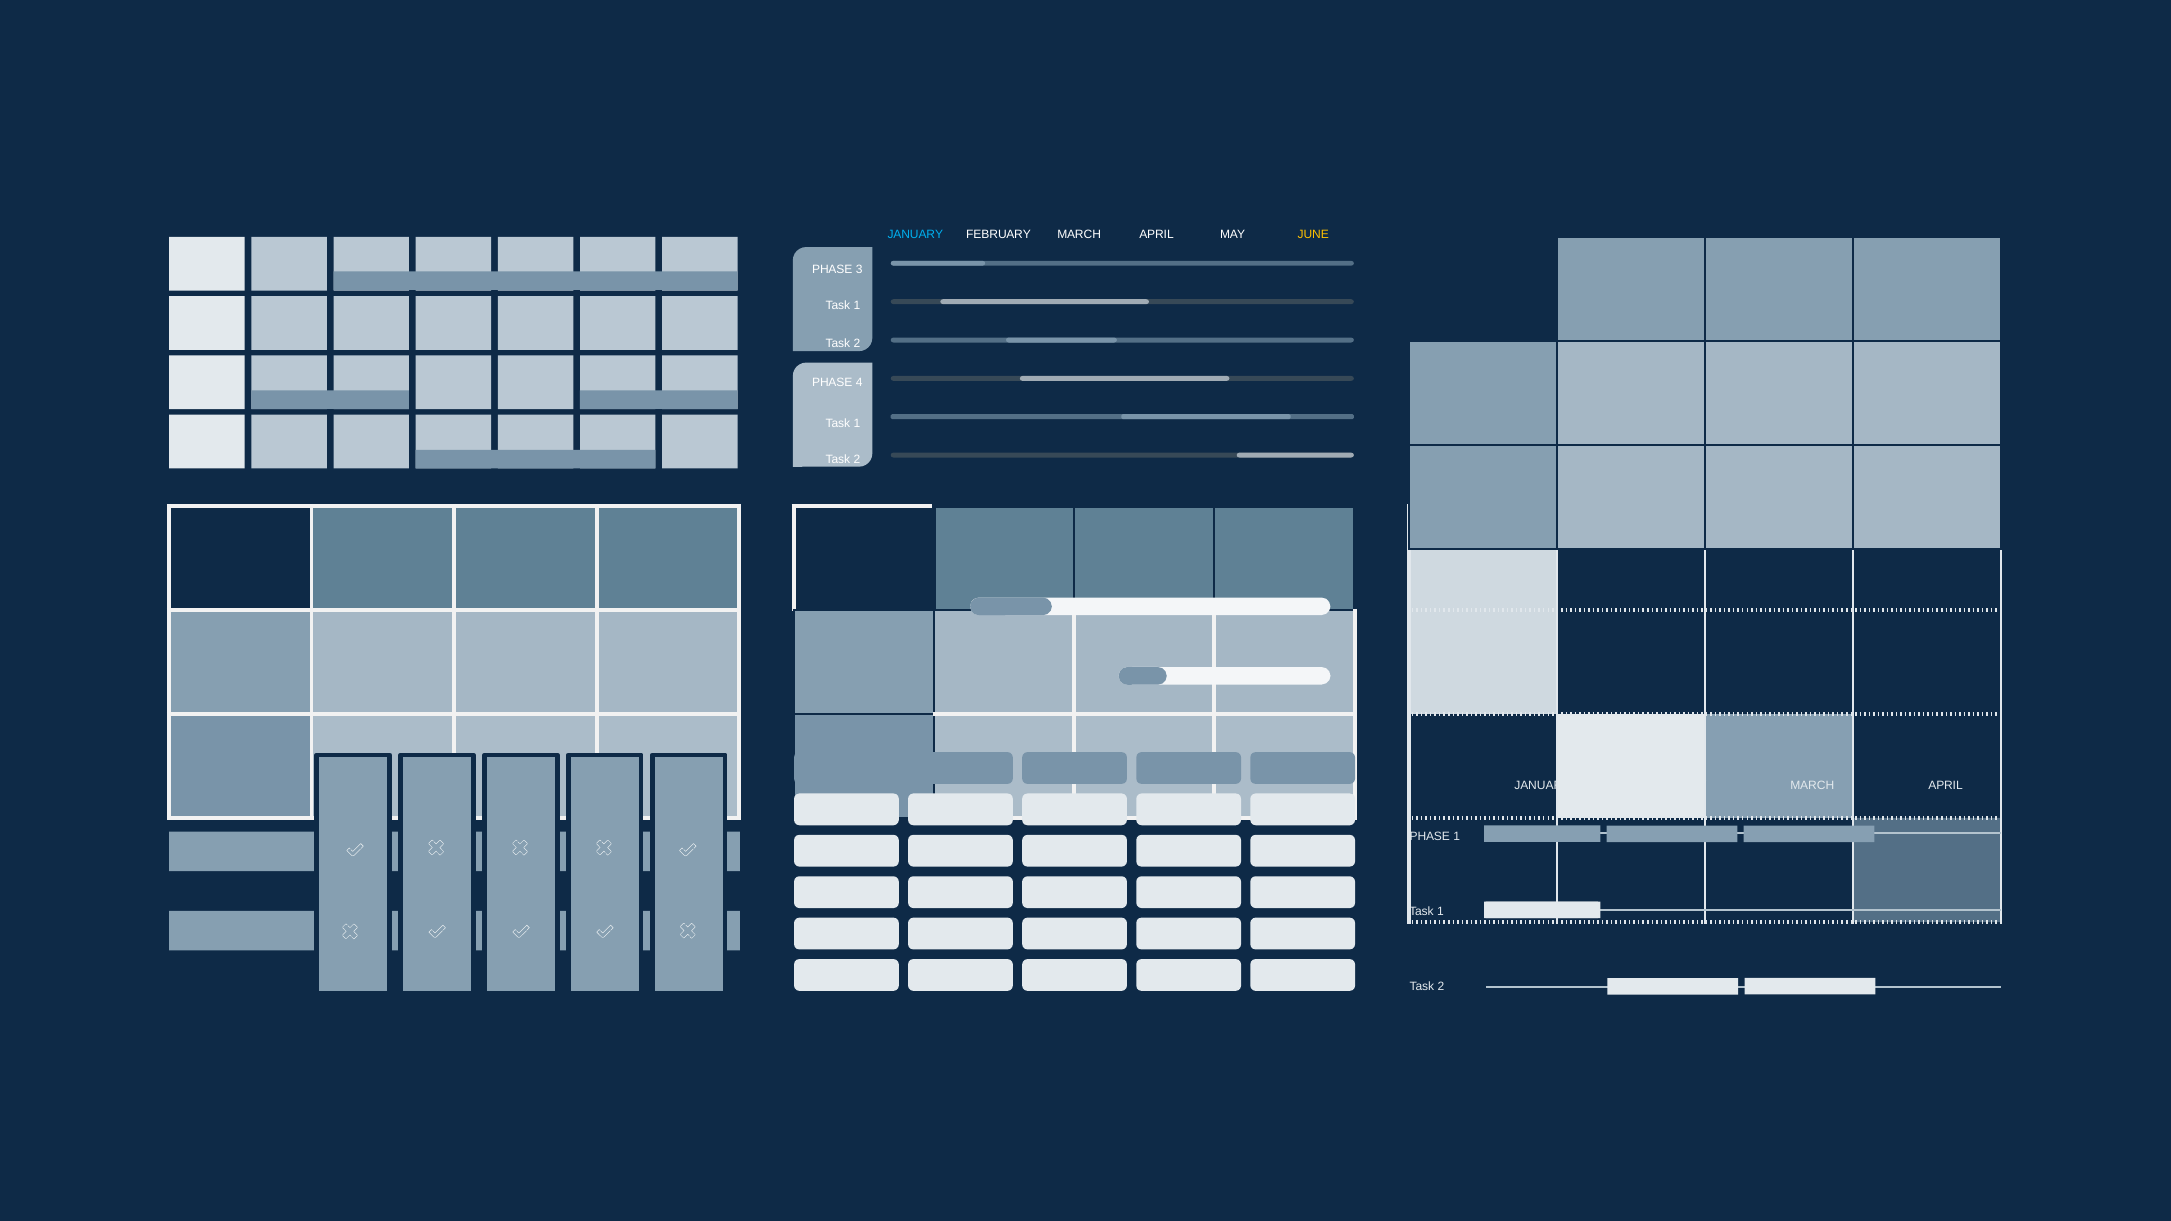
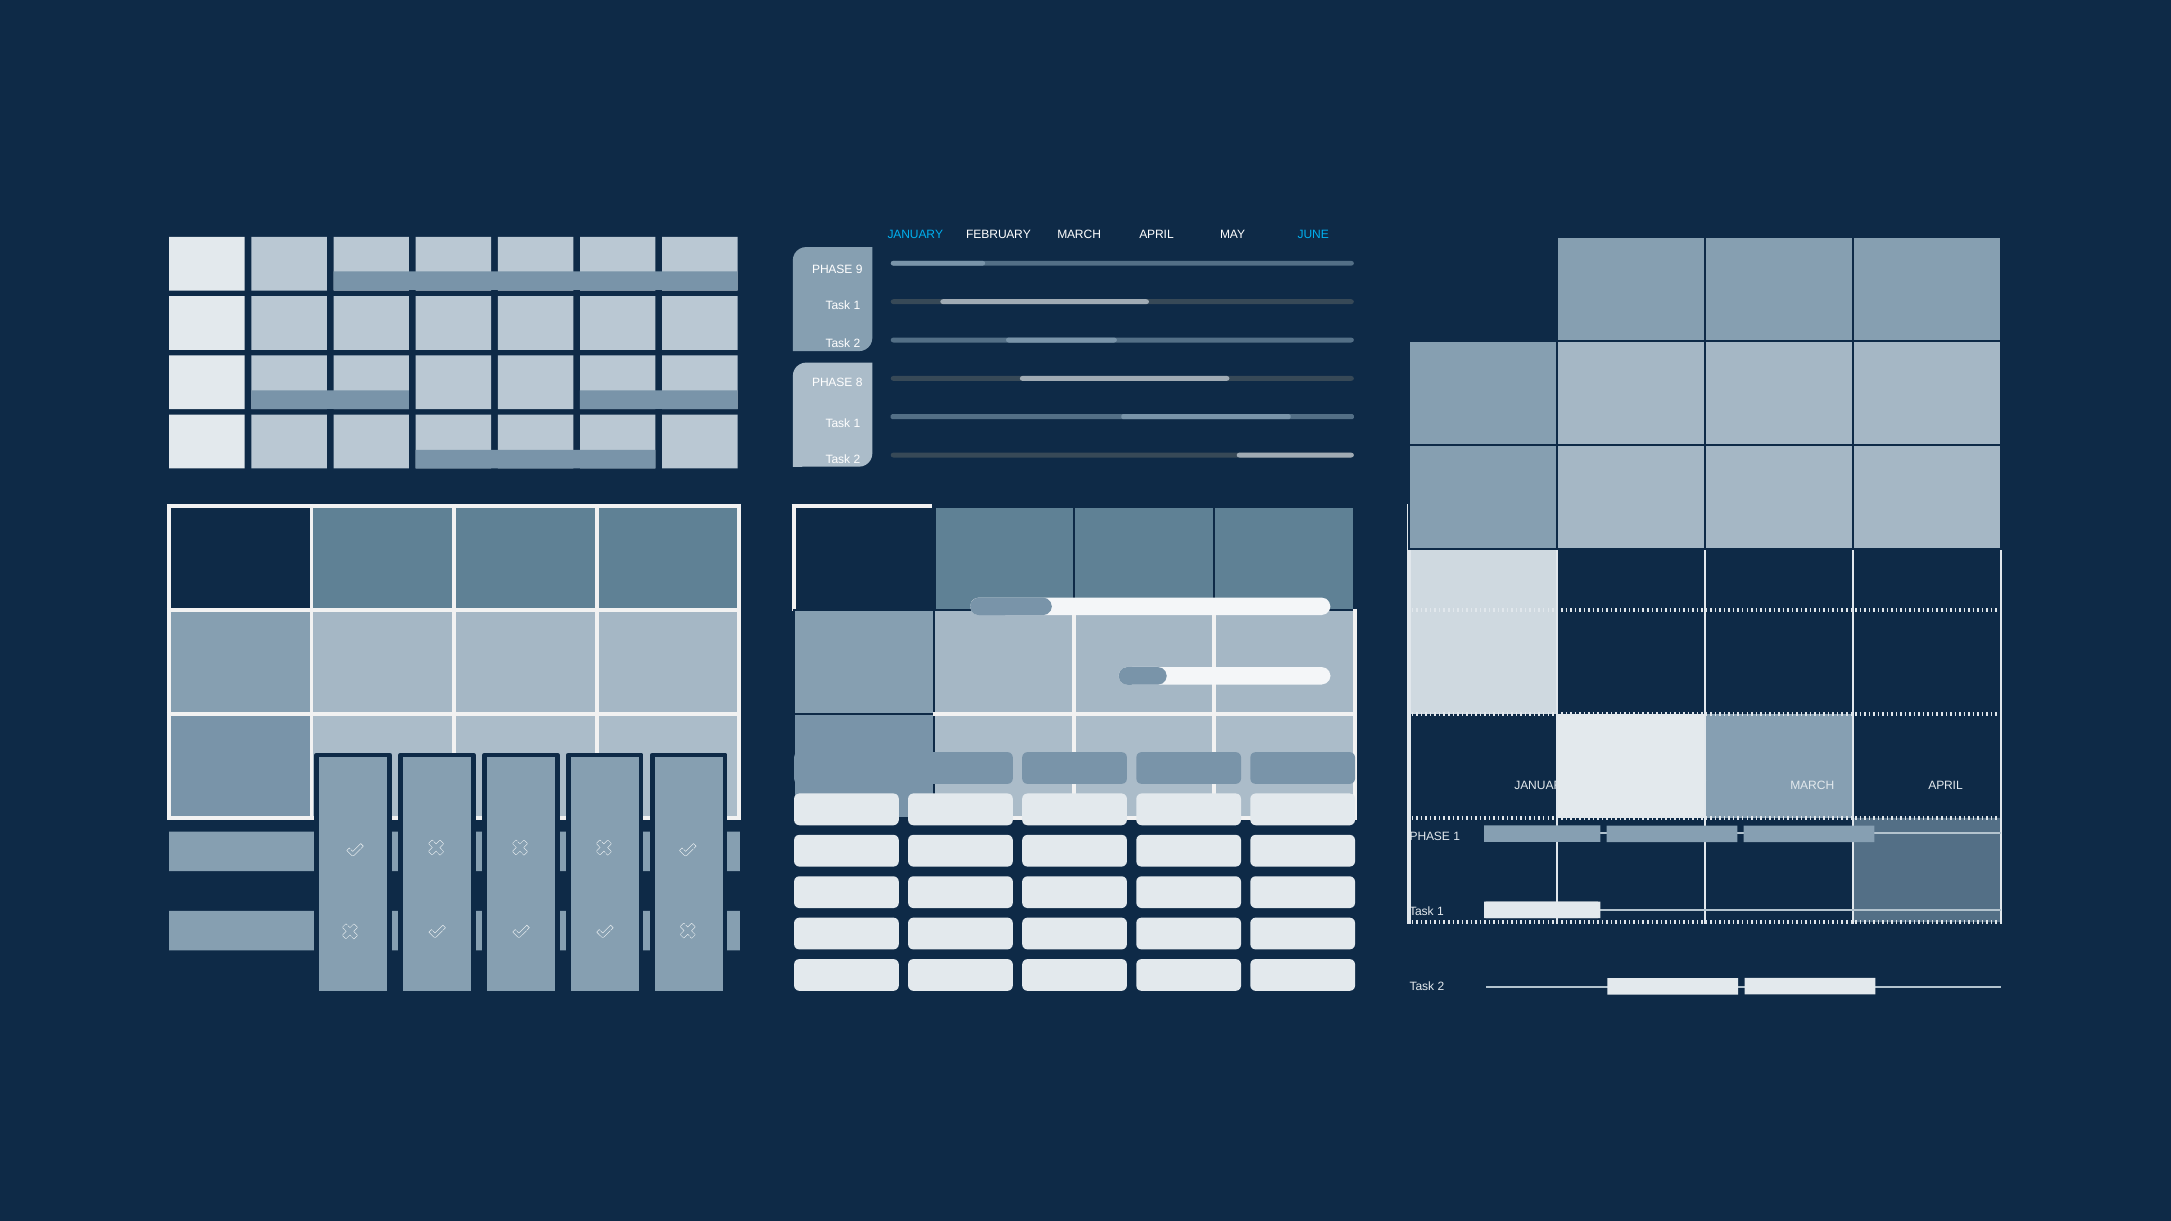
JUNE colour: yellow -> light blue (1313, 234)
3: 3 -> 9 (859, 269)
4: 4 -> 8 (859, 383)
